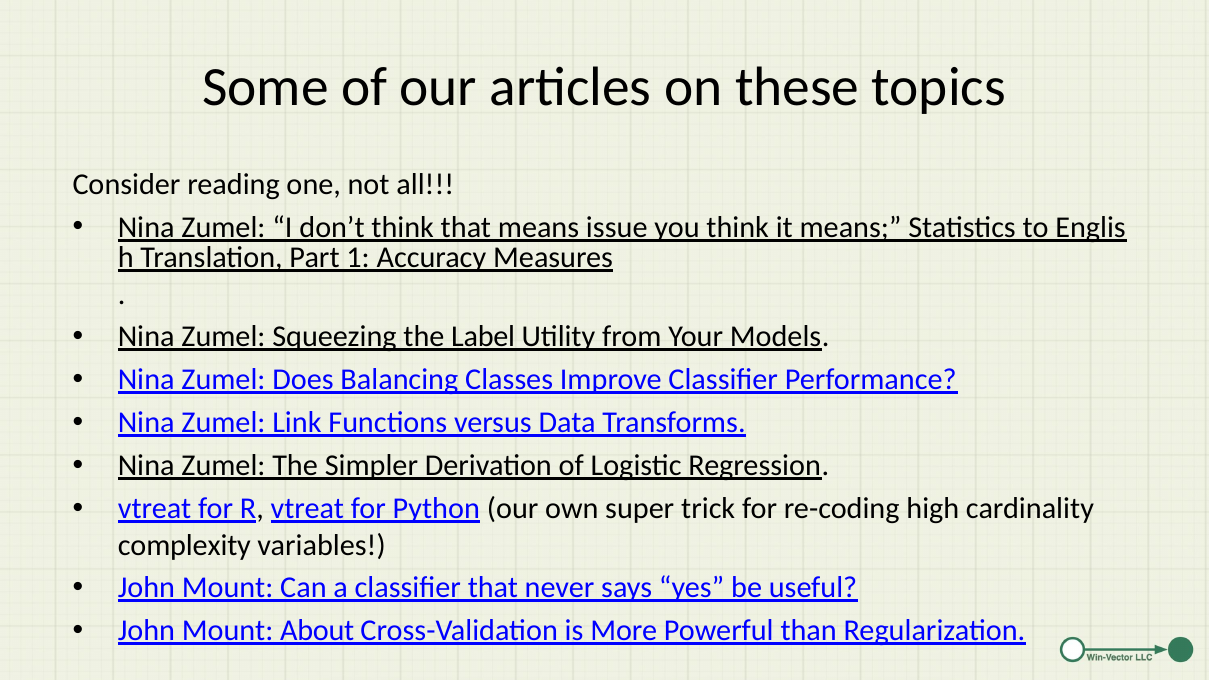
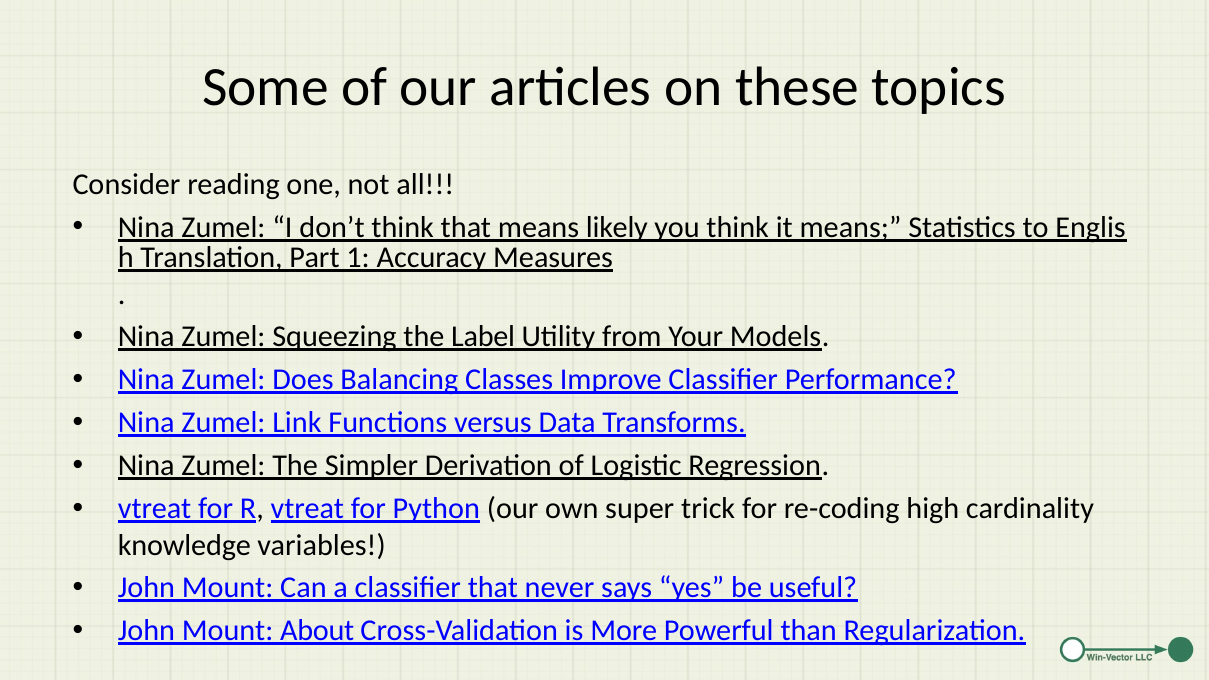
issue: issue -> likely (617, 227)
complexity: complexity -> knowledge (184, 545)
